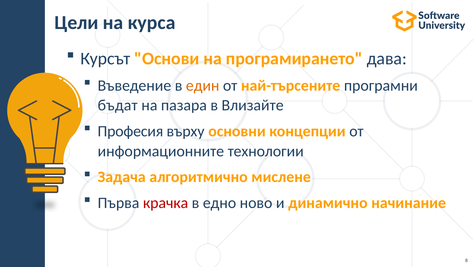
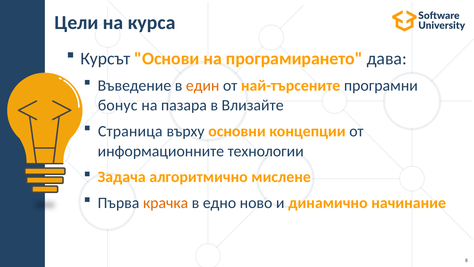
бъдат: бъдат -> бонус (118, 105)
Професия: Професия -> Страница (130, 131)
крачка colour: red -> orange (166, 203)
